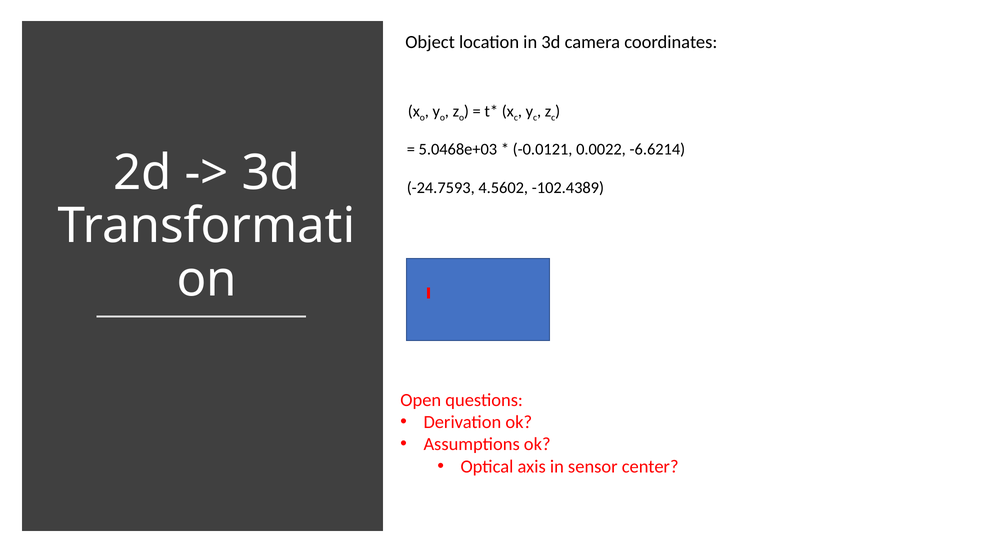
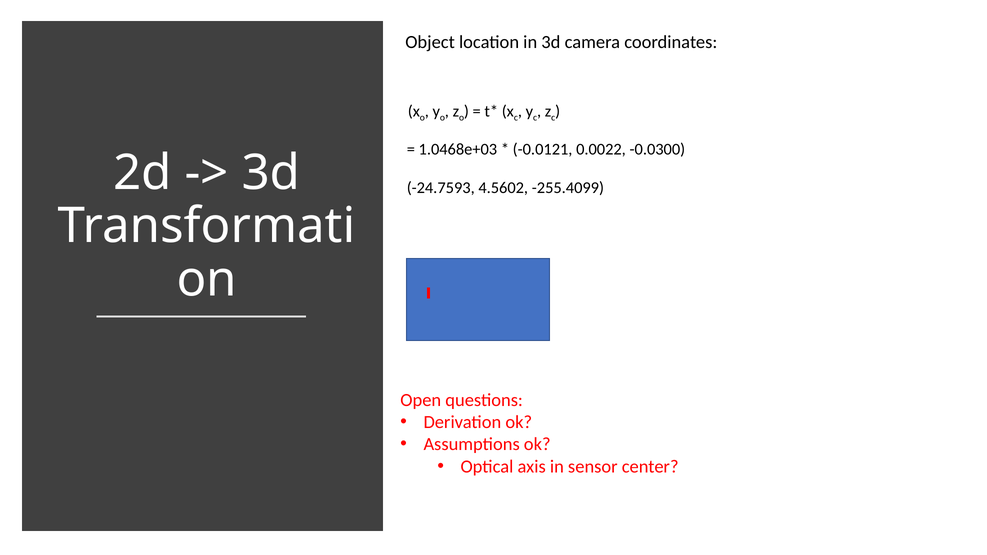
5.0468e+03: 5.0468e+03 -> 1.0468e+03 (458, 150)
-6.6214: -6.6214 -> -0.0300 (657, 150)
-102.4389: -102.4389 -> -255.4099 (568, 188)
